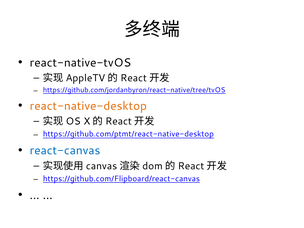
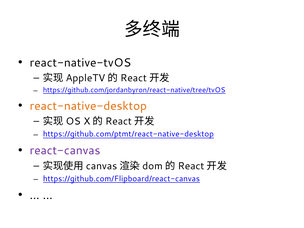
react-canvas colour: blue -> purple (65, 151)
